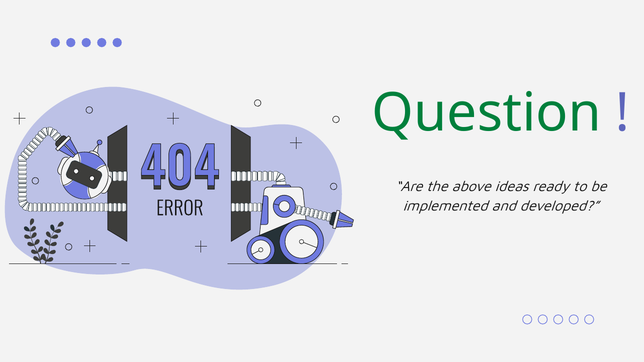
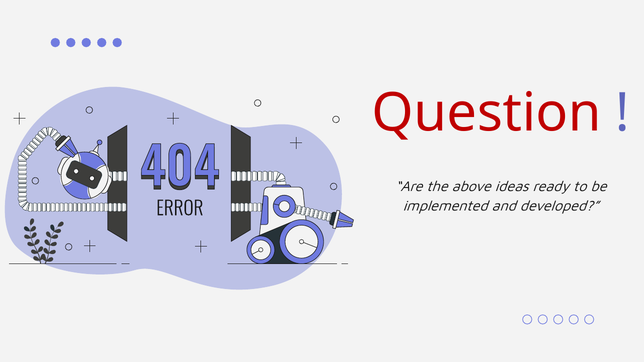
Question colour: green -> red (487, 113)
